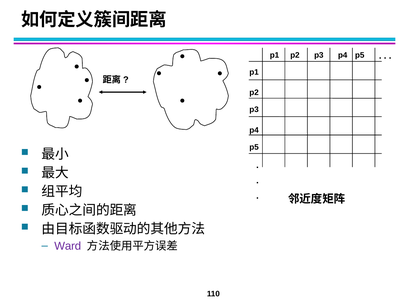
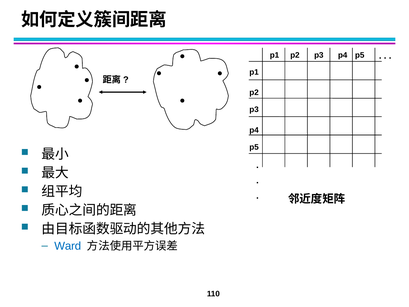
Ward colour: purple -> blue (68, 246)
